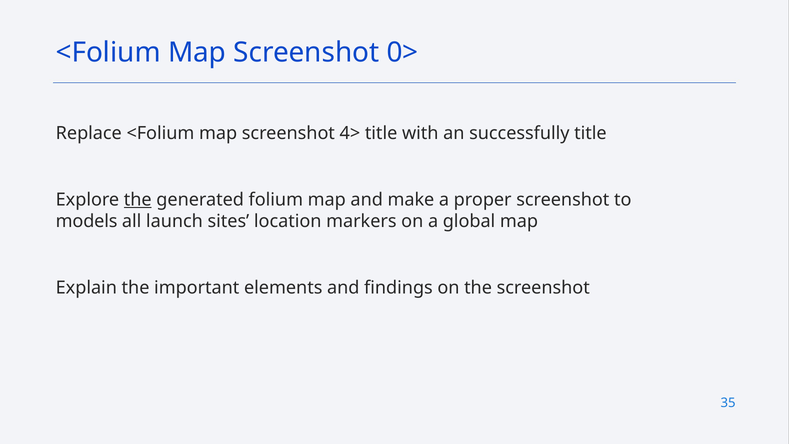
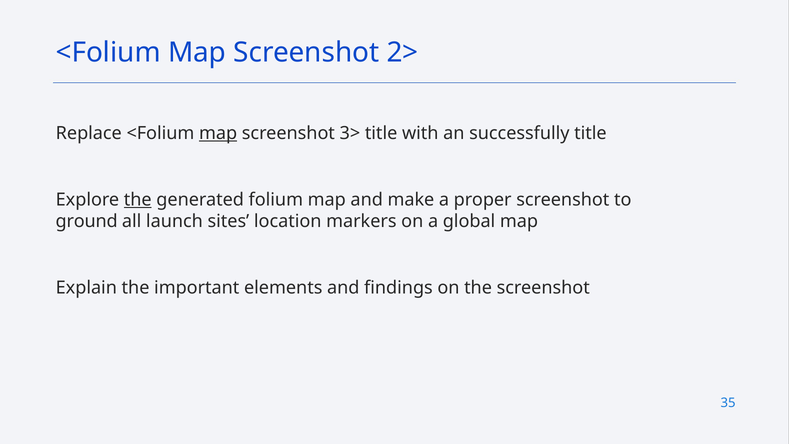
0>: 0> -> 2> (402, 53)
map underline: none -> present (218, 133)
4>: 4> -> 3> (350, 133)
models: models -> ground (87, 221)
